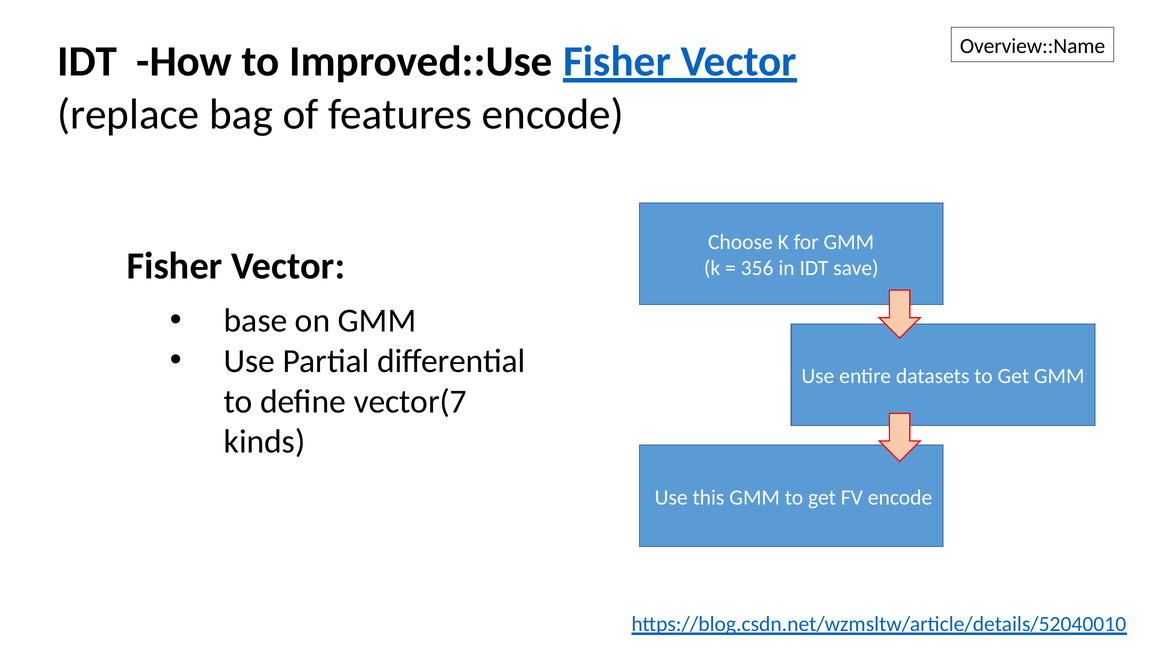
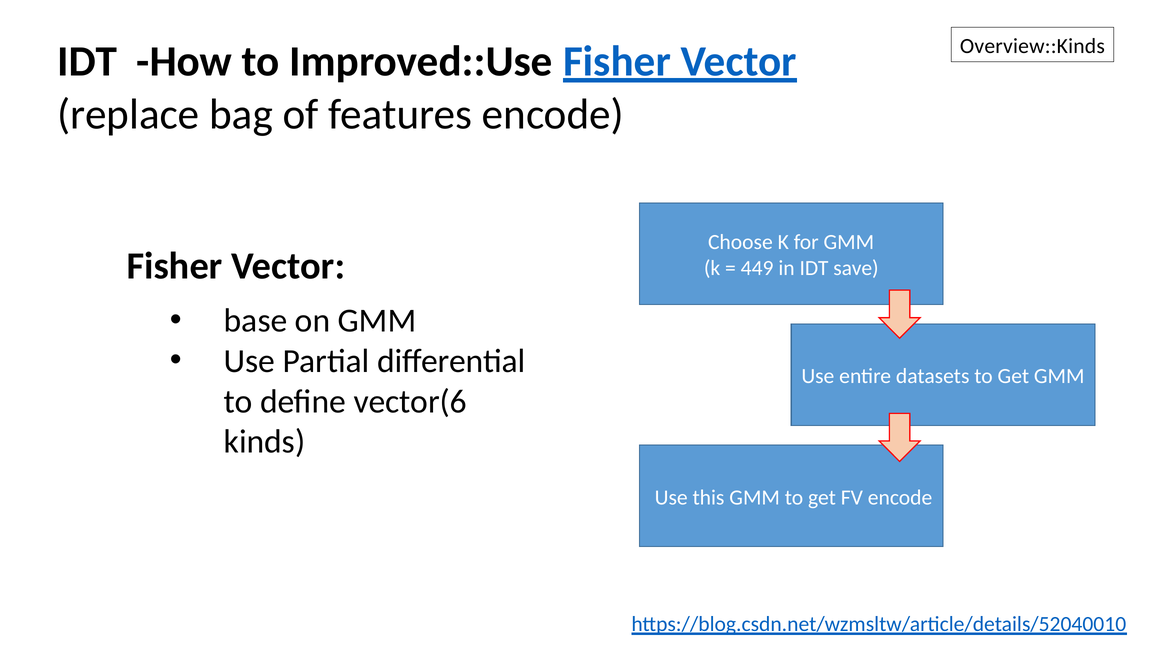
Overview::Name: Overview::Name -> Overview::Kinds (1032, 46)
356: 356 -> 449 (757, 268)
vector(7: vector(7 -> vector(6 (410, 402)
